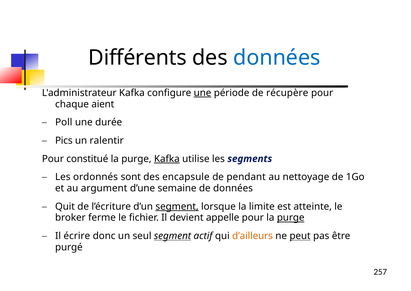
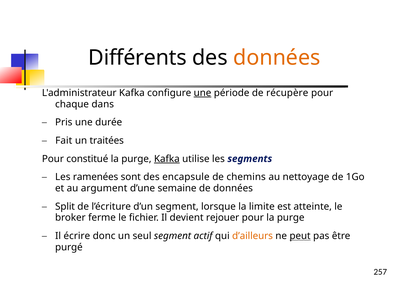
données colour: blue -> orange (277, 58)
aient: aient -> dans (103, 104)
Poll: Poll -> Pris (64, 122)
Pics: Pics -> Fait (64, 140)
ralentir: ralentir -> traitées (107, 140)
ordonnés: ordonnés -> ramenées (96, 177)
pendant: pendant -> chemins (246, 177)
Quit: Quit -> Split (65, 206)
segment underline: present -> none (177, 206)
appelle: appelle -> rejouer (223, 217)
purge underline: present -> none (291, 217)
segment underline: present -> none (173, 236)
